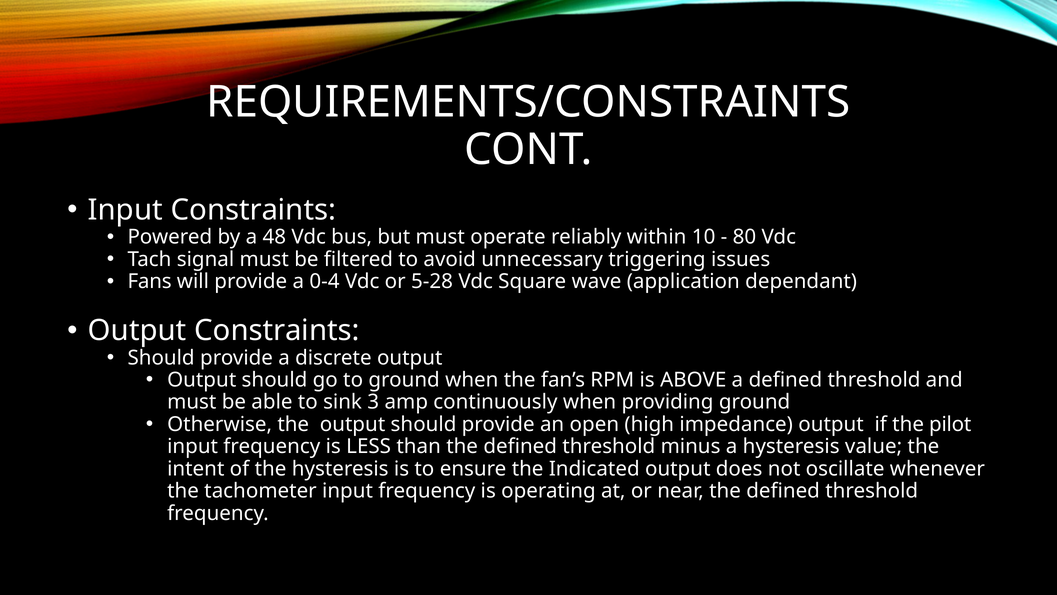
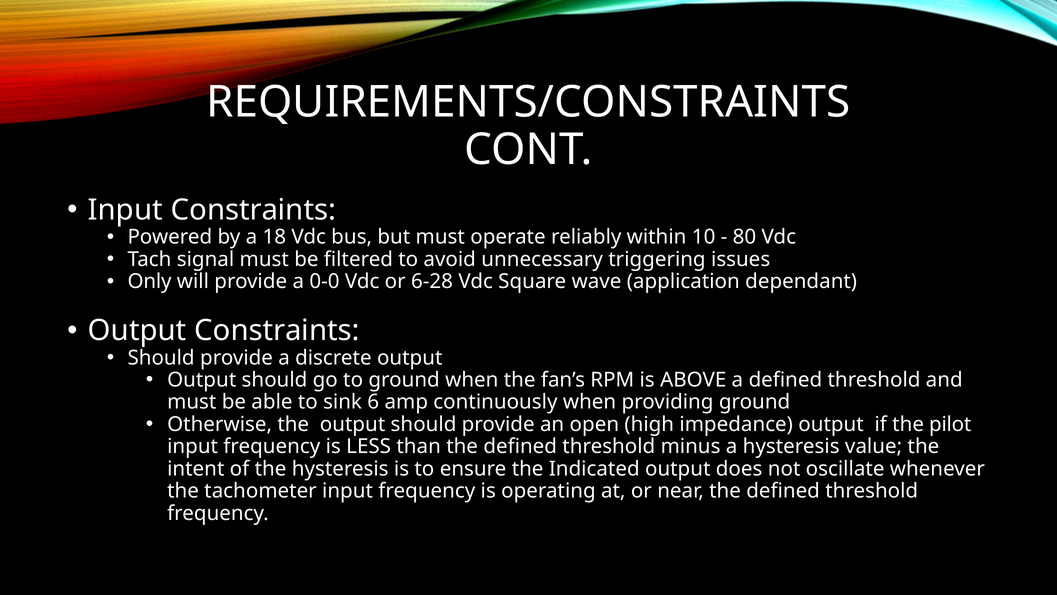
48: 48 -> 18 (274, 237)
Fans: Fans -> Only (150, 281)
0-4: 0-4 -> 0-0 (324, 281)
5-28: 5-28 -> 6-28 (432, 281)
3: 3 -> 6 (373, 402)
